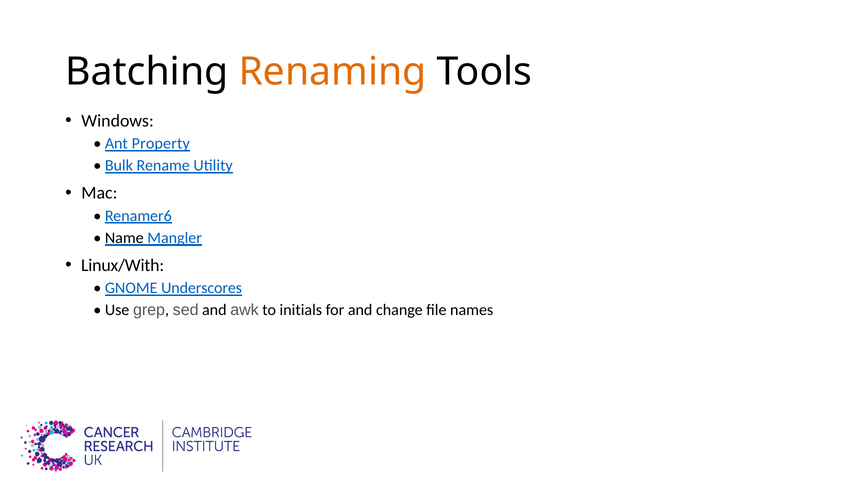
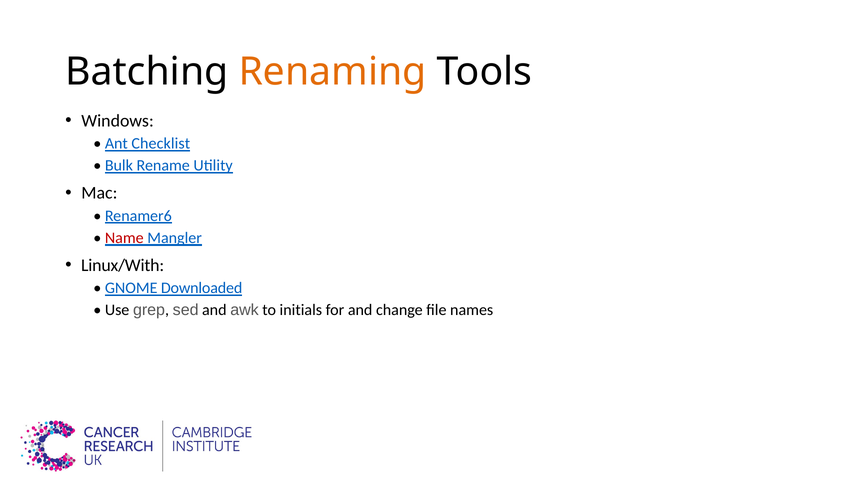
Property: Property -> Checklist (161, 144)
Name colour: black -> red (124, 238)
Underscores: Underscores -> Downloaded (202, 288)
